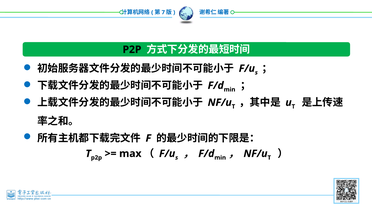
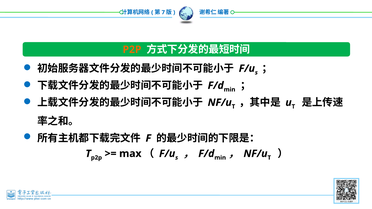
P2P colour: black -> orange (132, 50)
